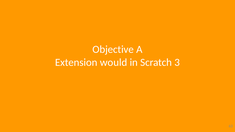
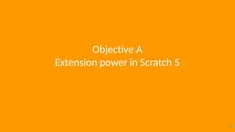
would: would -> power (114, 62)
3: 3 -> 5 (177, 62)
